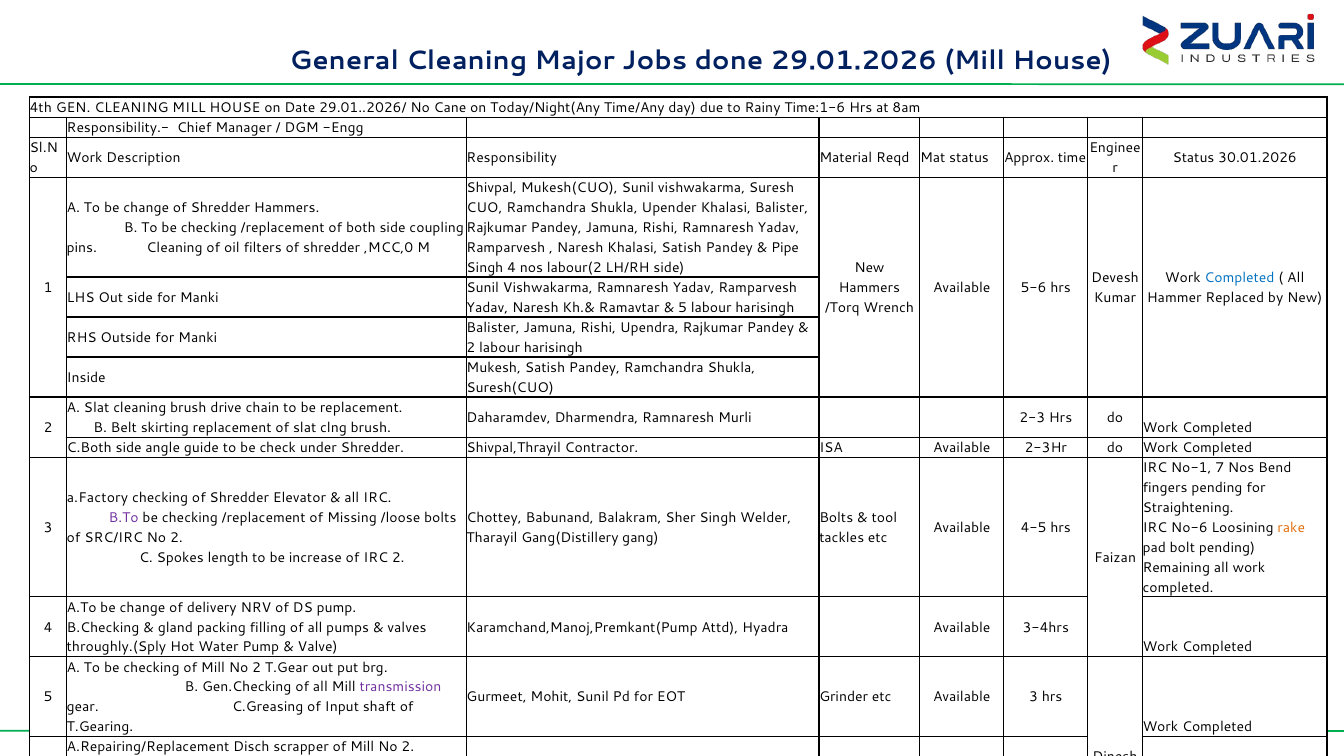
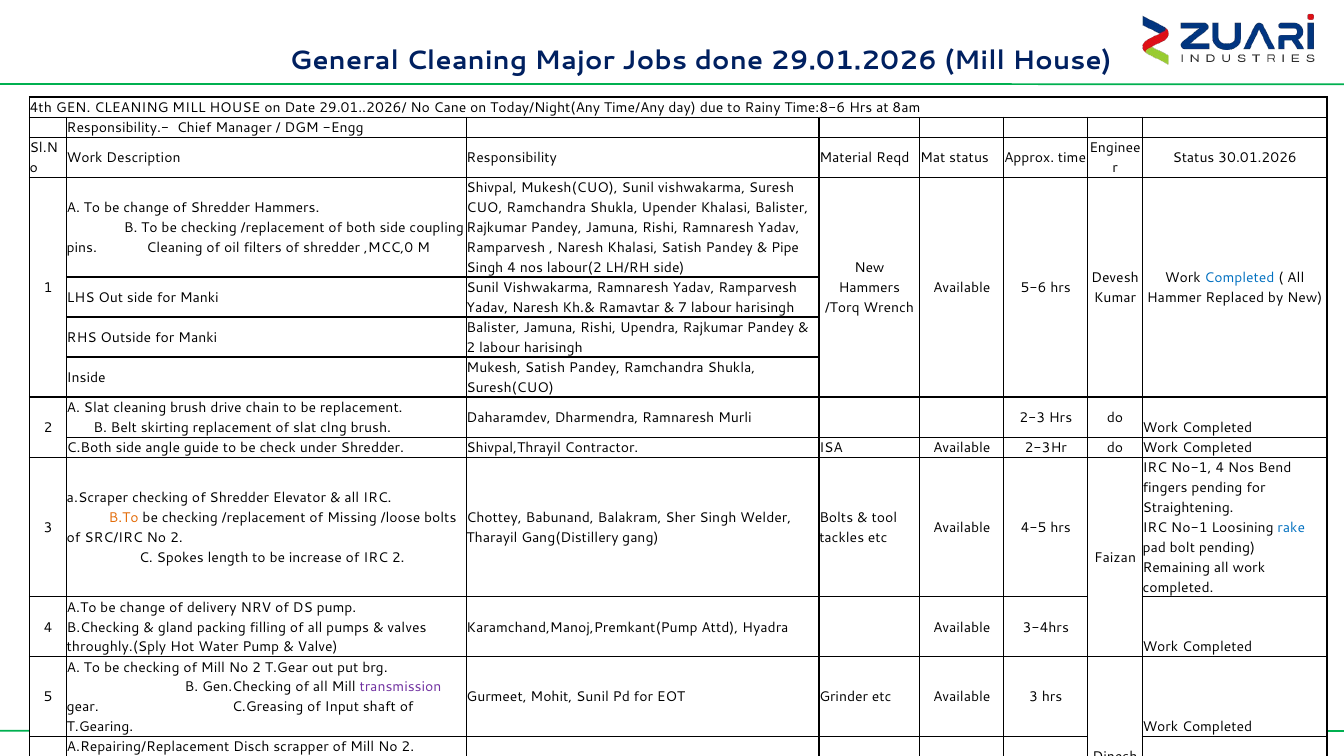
Time:1-6: Time:1-6 -> Time:8-6 (815, 108)
5: 5 -> 7 (683, 308)
No-1 7: 7 -> 4 (1220, 468)
a.Factory: a.Factory -> a.Scraper (97, 498)
B.To colour: purple -> orange (124, 518)
No-6: No-6 -> No-1 (1189, 528)
rake colour: orange -> blue (1291, 528)
